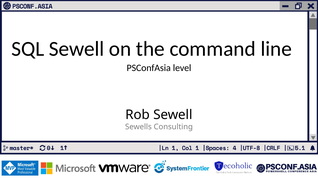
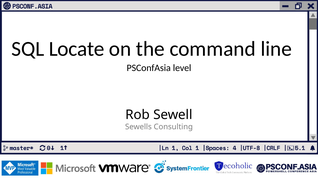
SQL Sewell: Sewell -> Locate (77, 49)
